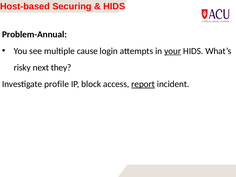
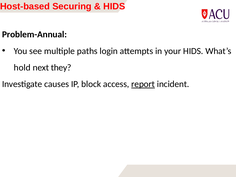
cause: cause -> paths (87, 51)
your underline: present -> none (173, 51)
risky: risky -> hold (22, 68)
profile: profile -> causes (57, 84)
